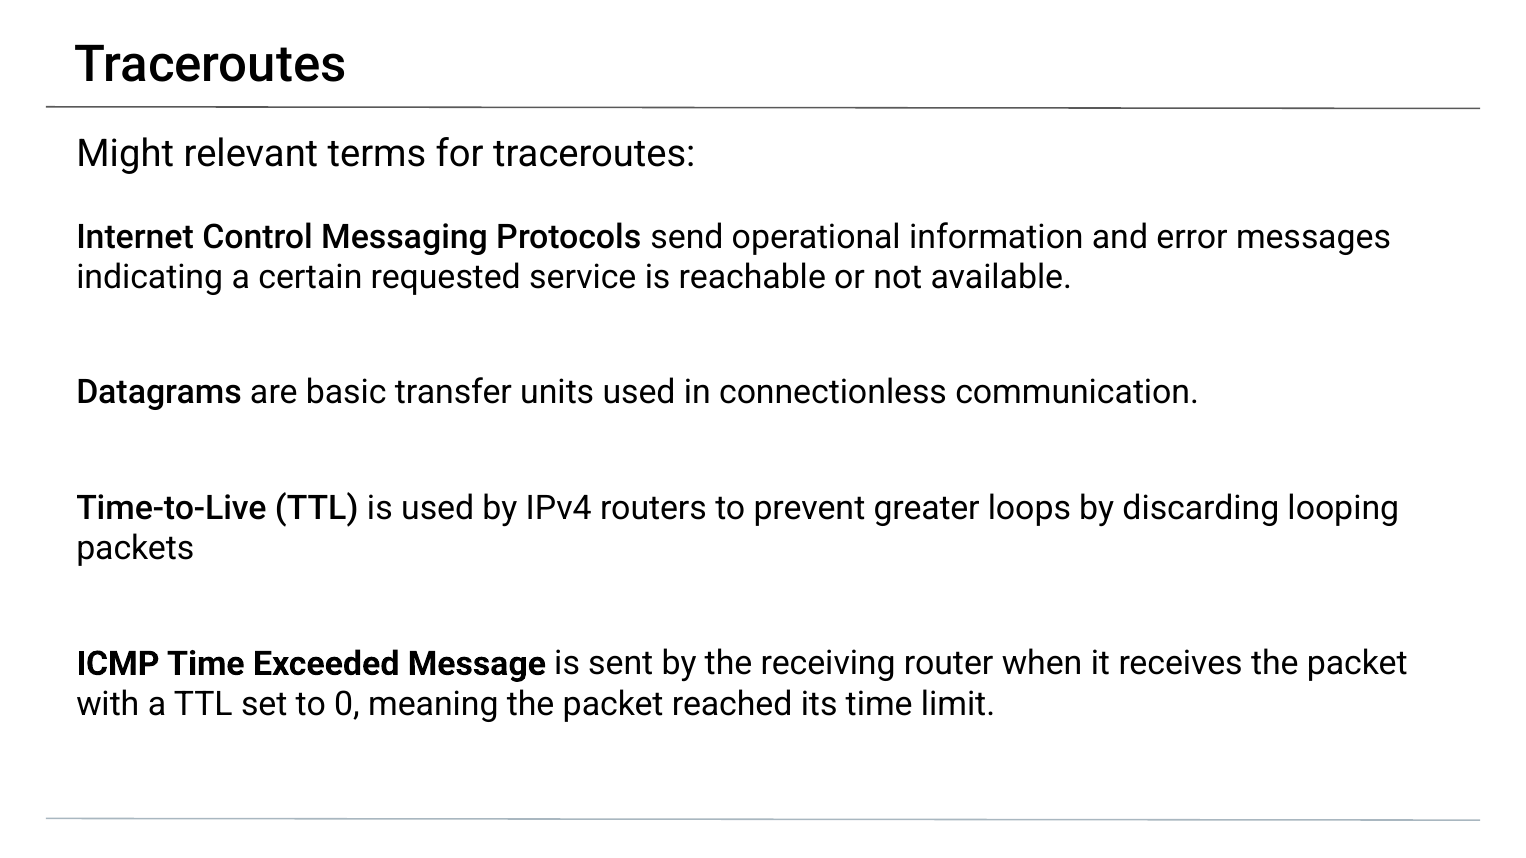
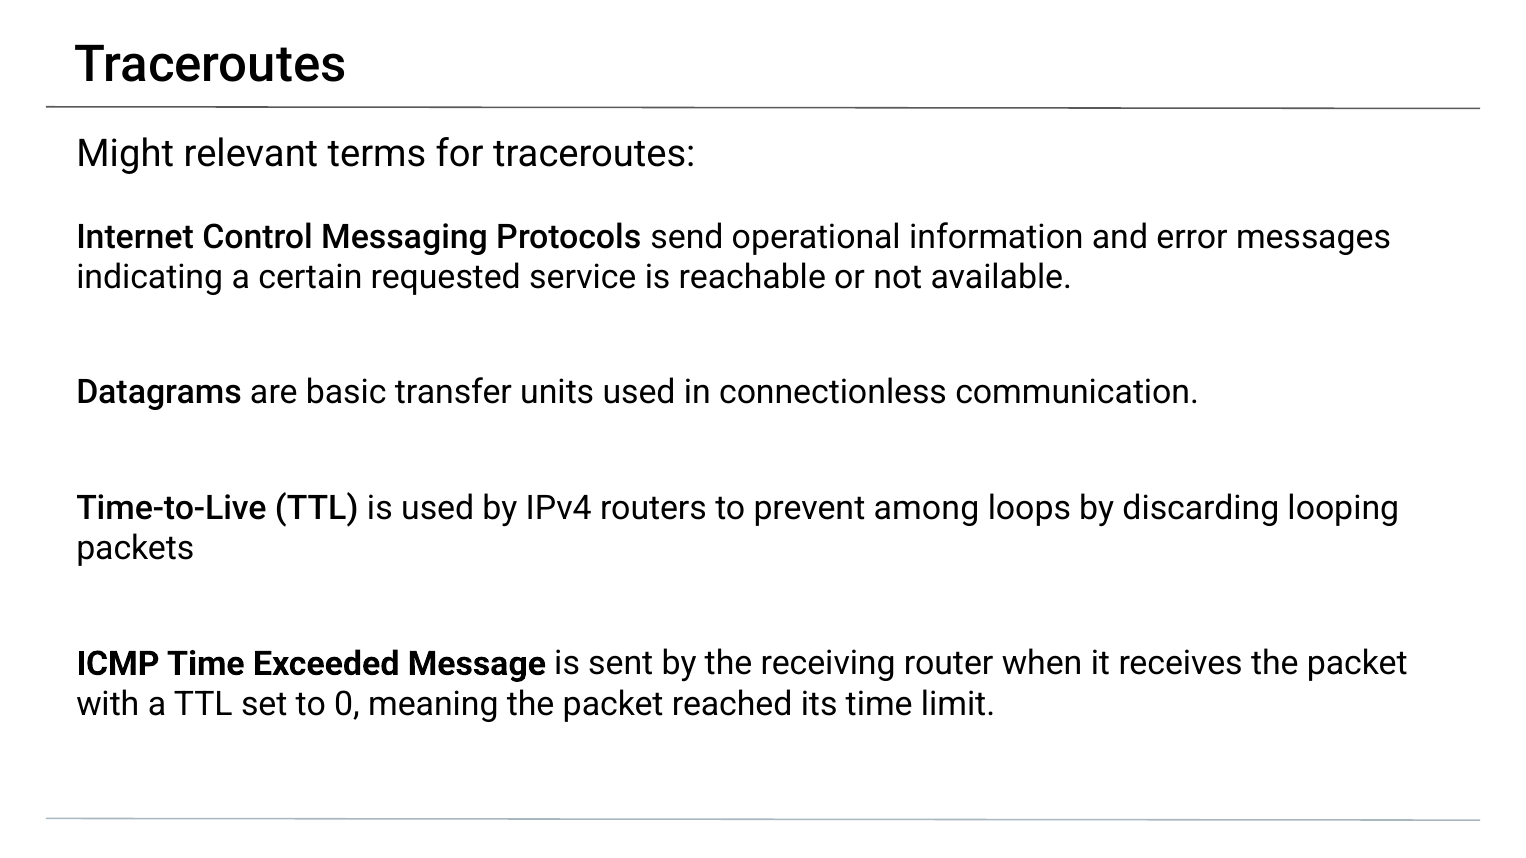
greater: greater -> among (926, 508)
